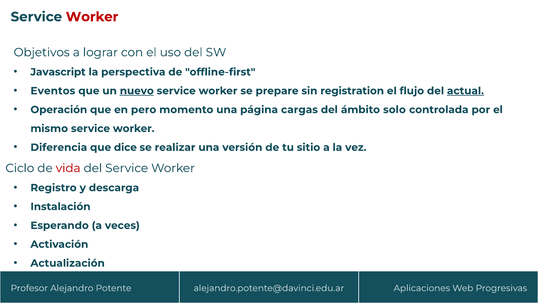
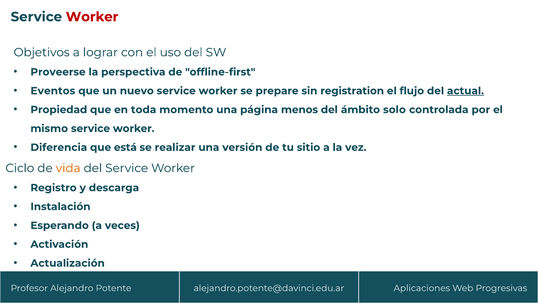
Javascript: Javascript -> Proveerse (58, 72)
nuevo underline: present -> none (137, 91)
Operación: Operación -> Propiedad (59, 110)
pero: pero -> toda (144, 110)
cargas: cargas -> menos (299, 110)
dice: dice -> está (125, 147)
vida colour: red -> orange (68, 168)
